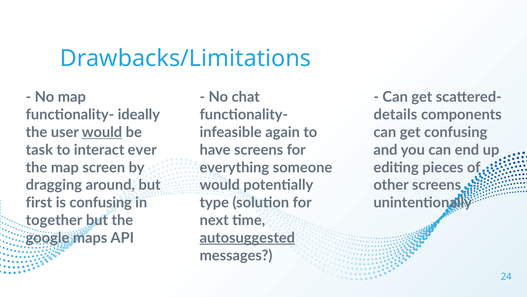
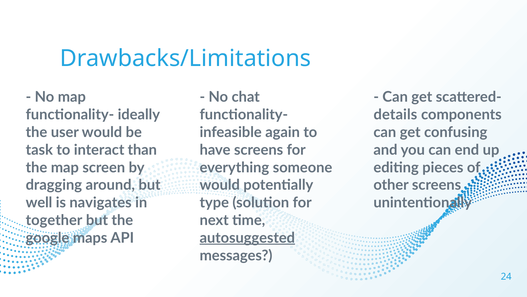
would underline: present -> none (102, 132)
ever: ever -> than (142, 150)
first: first -> well (39, 202)
is confusing: confusing -> navigates (101, 202)
